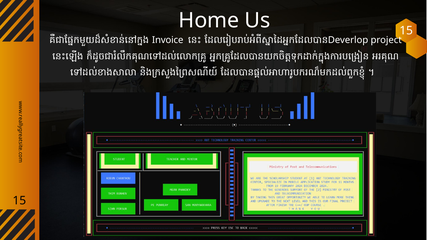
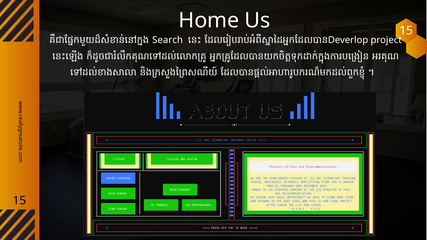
Invoice: Invoice -> Search (168, 40)
